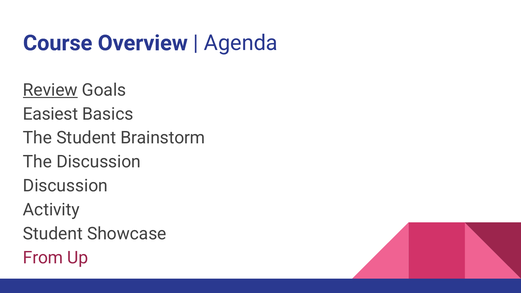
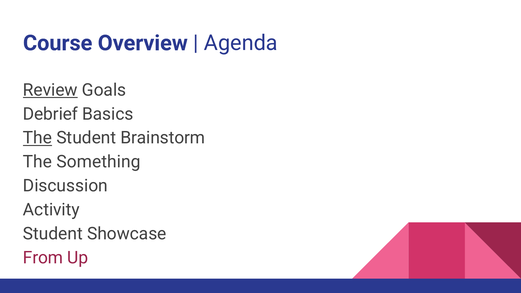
Easiest: Easiest -> Debrief (50, 114)
The underline: none -> present (38, 138)
The Discussion: Discussion -> Something (99, 162)
